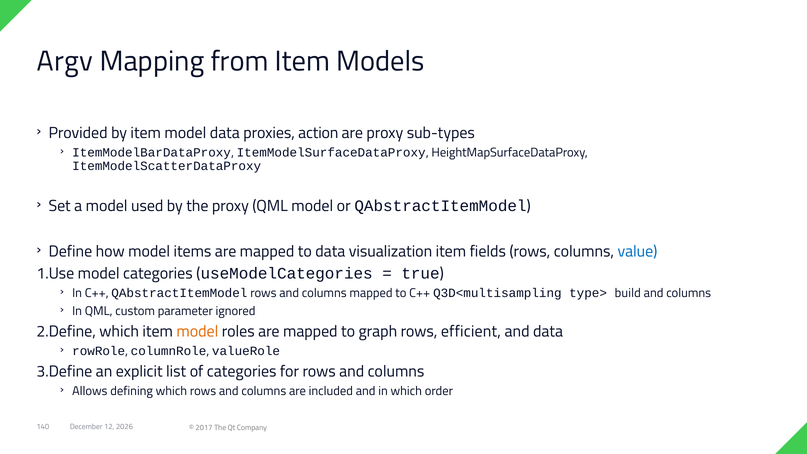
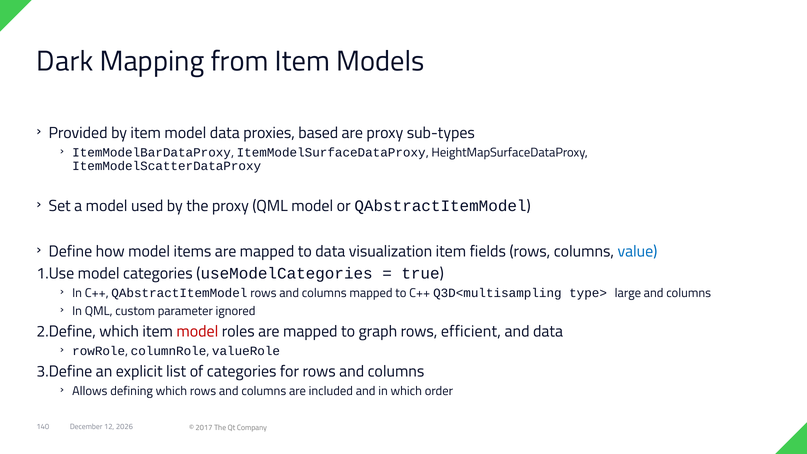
Argv: Argv -> Dark (65, 61)
action: action -> based (318, 133)
build: build -> large (628, 293)
model colour: orange -> red (197, 331)
